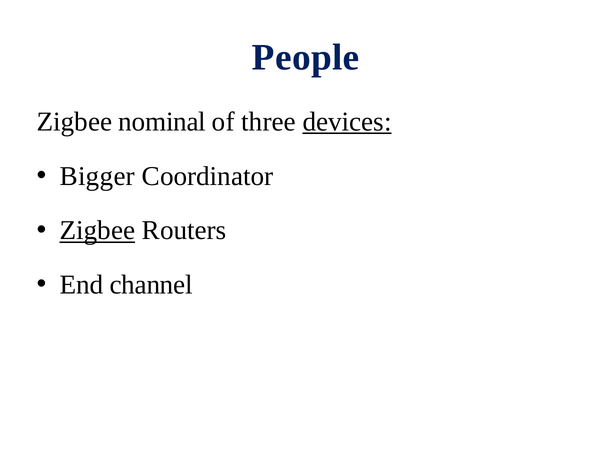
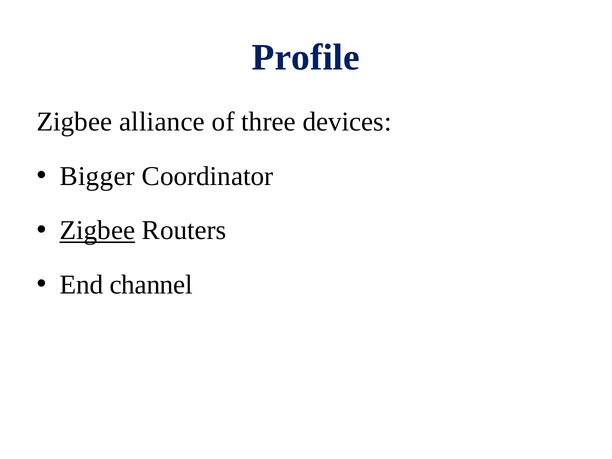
People: People -> Profile (306, 57)
nominal: nominal -> alliance (162, 122)
devices underline: present -> none (347, 122)
